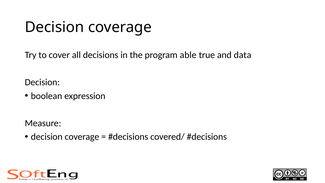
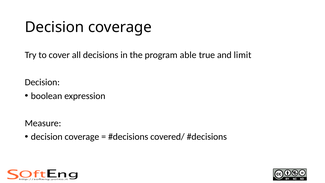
data: data -> limit (243, 55)
